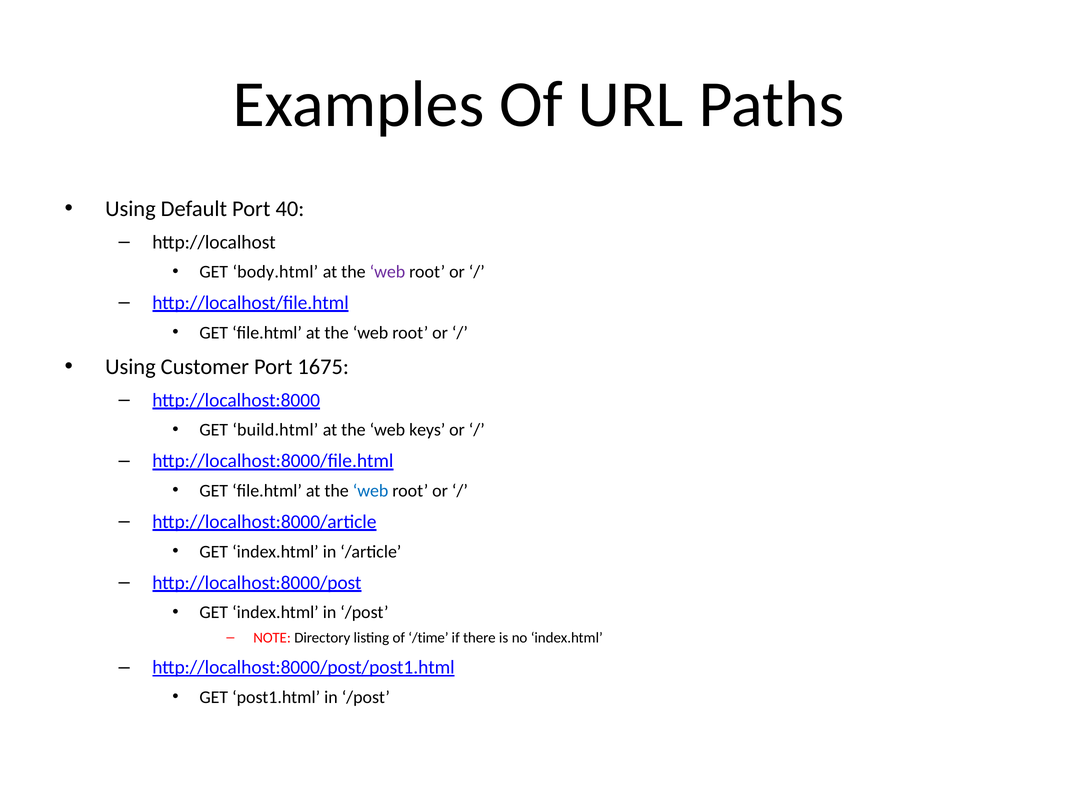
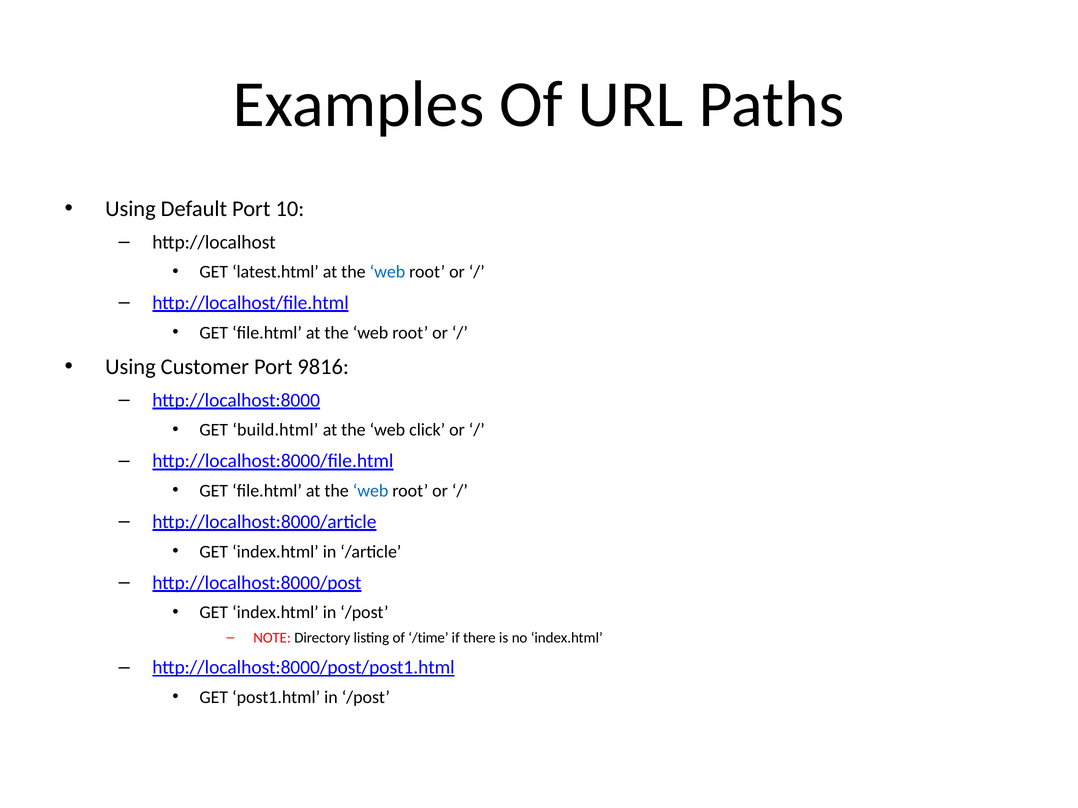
40: 40 -> 10 (290, 209)
body.html: body.html -> latest.html (276, 272)
web colour: purple -> blue (387, 272)
1675: 1675 -> 9816 (323, 367)
keys: keys -> click (427, 430)
